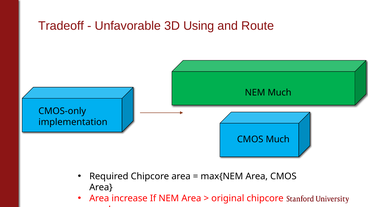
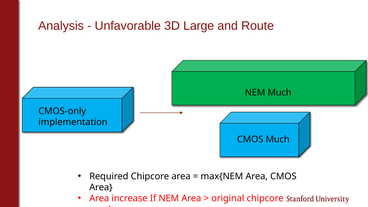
Tradeoff: Tradeoff -> Analysis (61, 26)
Using: Using -> Large (199, 26)
